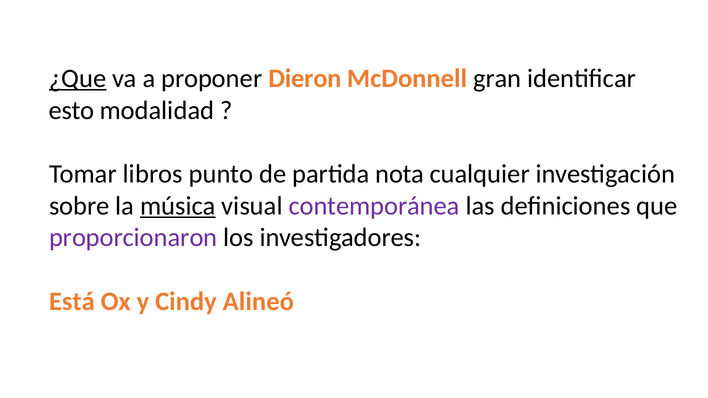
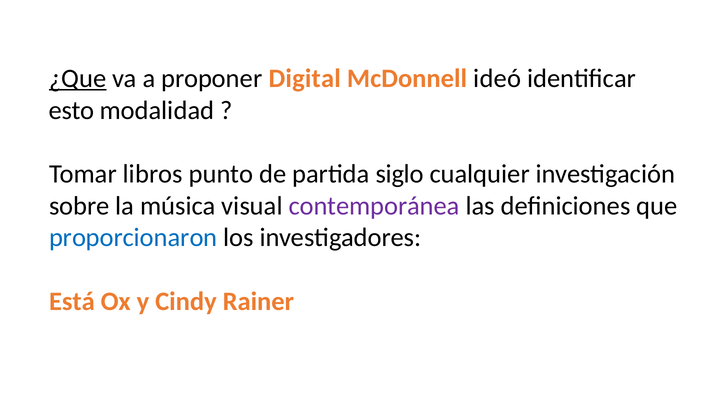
Dieron: Dieron -> Digital (305, 79)
gran: gran -> ideó (497, 79)
nota: nota -> siglo (400, 174)
música underline: present -> none (178, 206)
proporcionaron colour: purple -> blue (133, 238)
Alineó: Alineó -> Rainer (258, 302)
